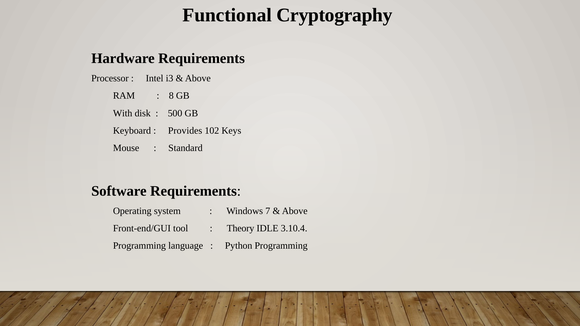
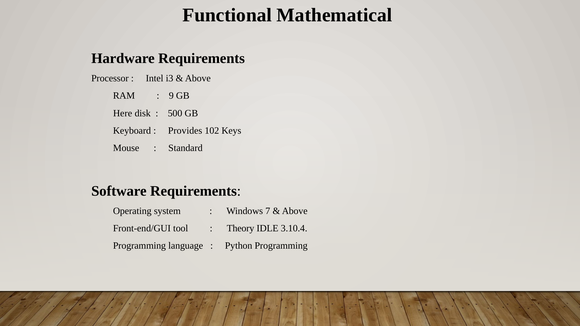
Cryptography: Cryptography -> Mathematical (334, 15)
8: 8 -> 9 (171, 96)
With: With -> Here (123, 113)
